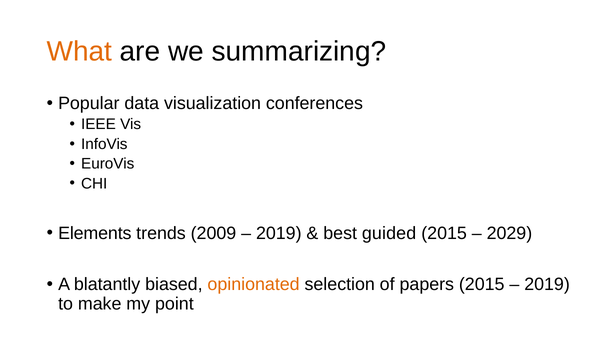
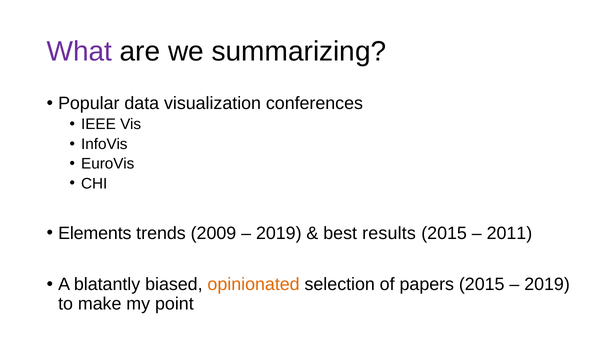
What colour: orange -> purple (79, 51)
guided: guided -> results (389, 233)
2029: 2029 -> 2011 (509, 233)
